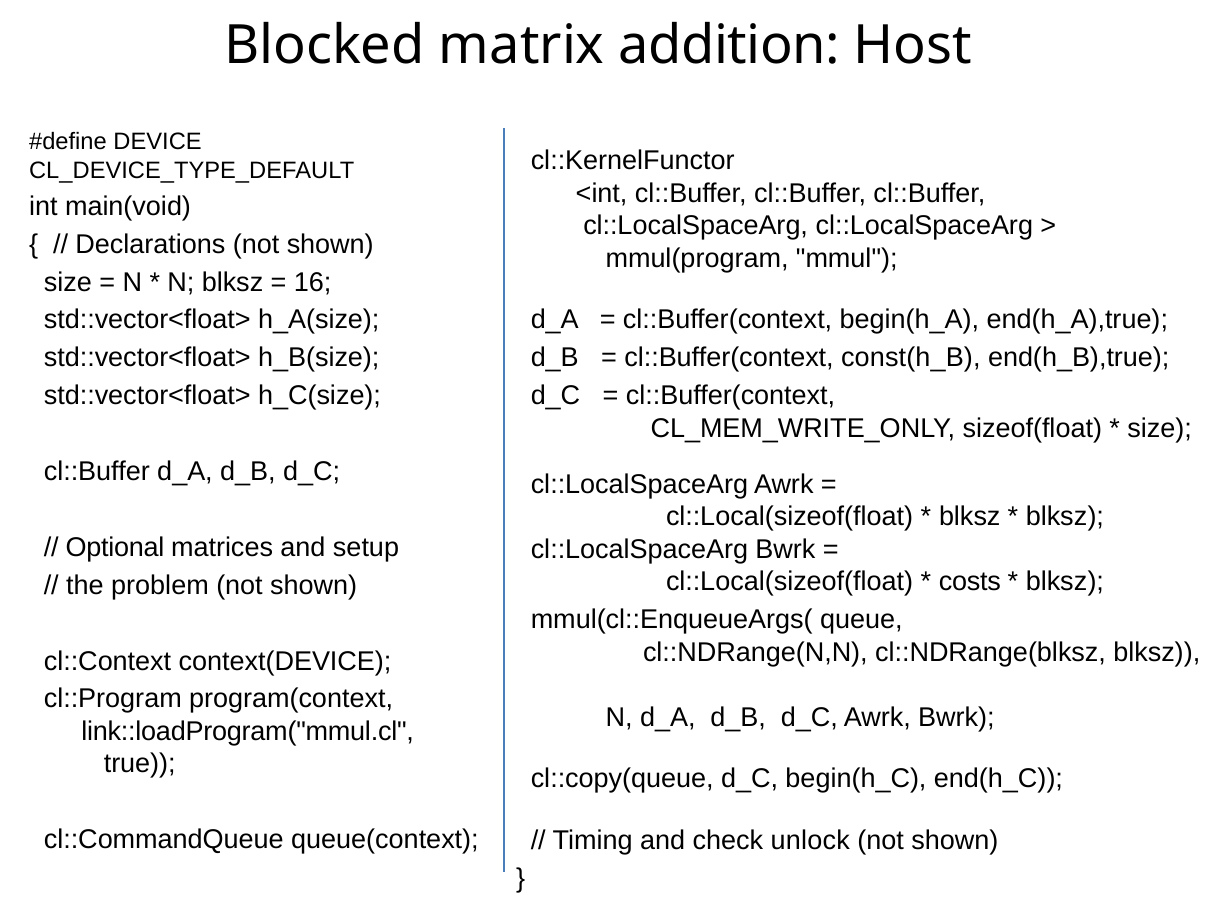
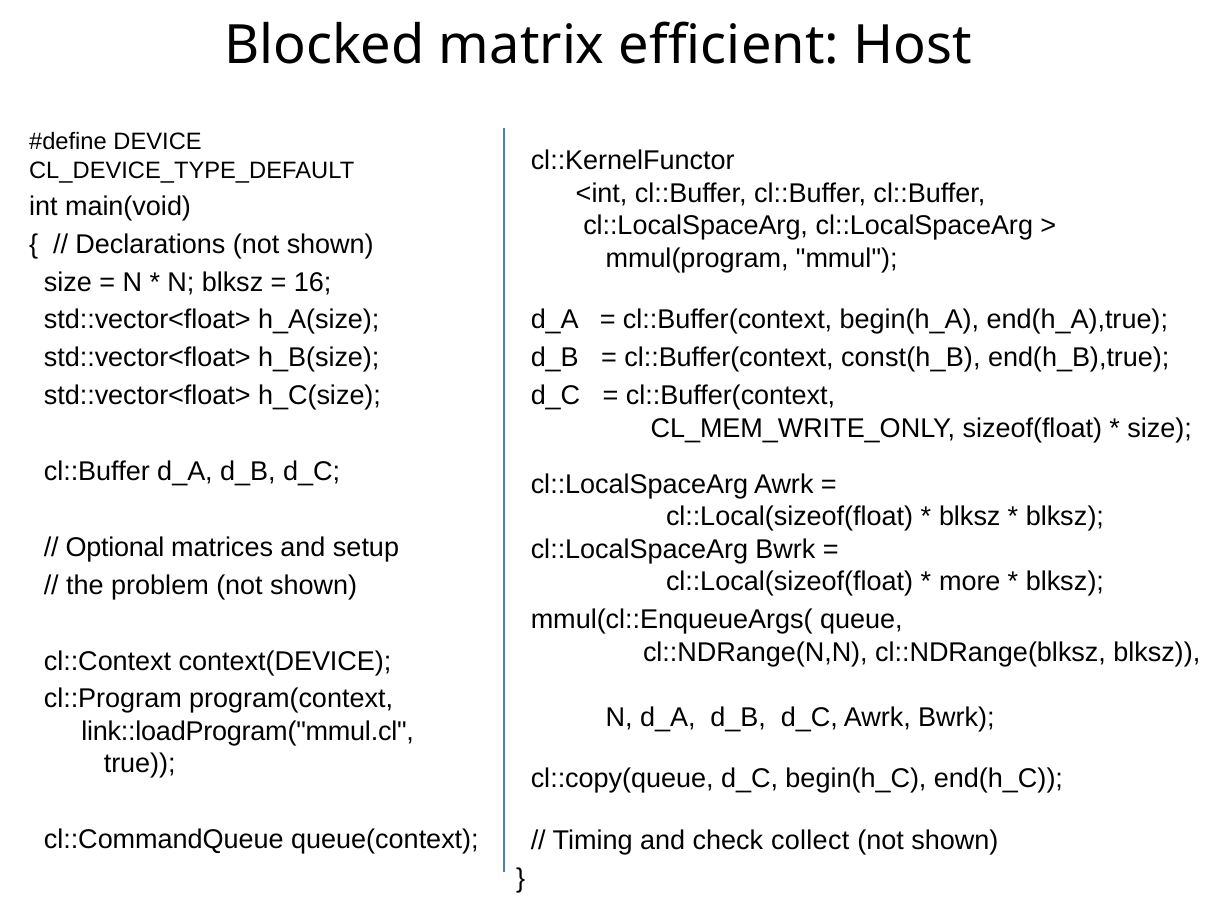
addition: addition -> efficient (729, 46)
costs: costs -> more (970, 582)
unlock: unlock -> collect (810, 840)
